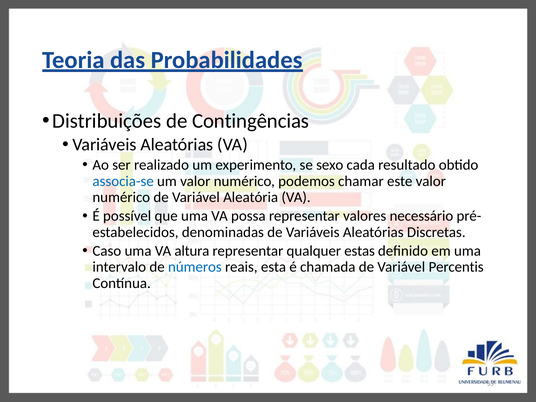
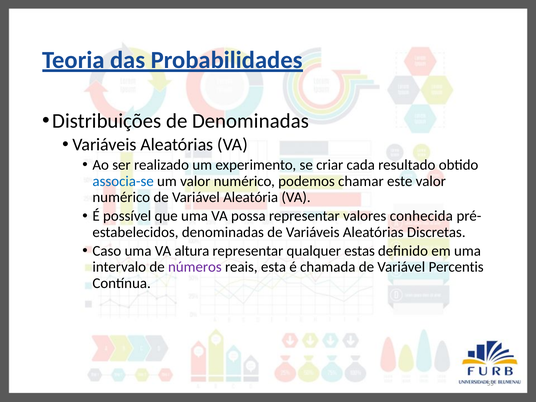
de Contingências: Contingências -> Denominadas (250, 121)
sexo: sexo -> criar (330, 165)
necessário: necessário -> conhecida (421, 216)
números colour: blue -> purple (195, 267)
